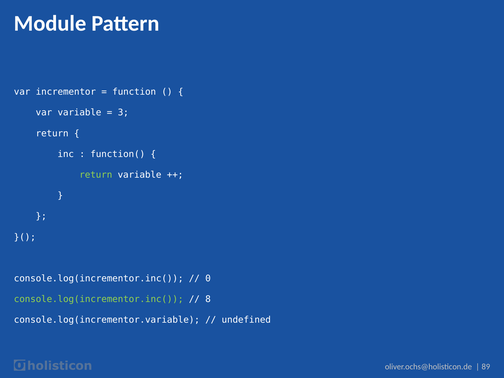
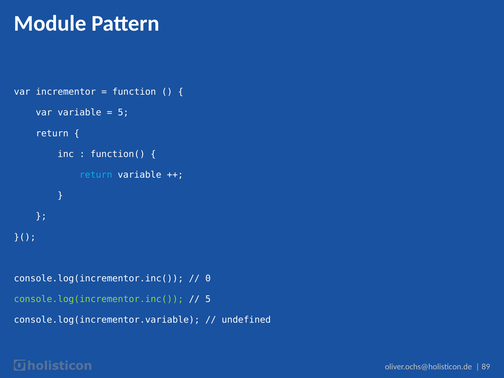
3: 3 -> 5 (123, 113)
return colour: light green -> light blue (96, 175)
8: 8 -> 5 (208, 299)
